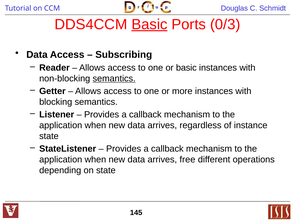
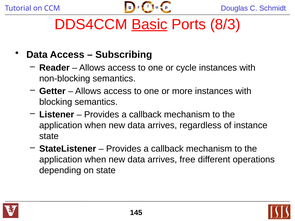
0/3: 0/3 -> 8/3 (225, 24)
or basic: basic -> cycle (186, 68)
semantics underline: present -> none (114, 79)
